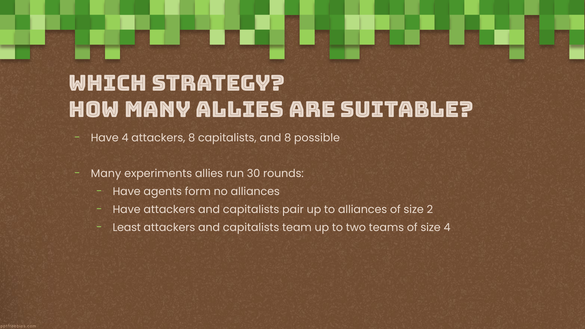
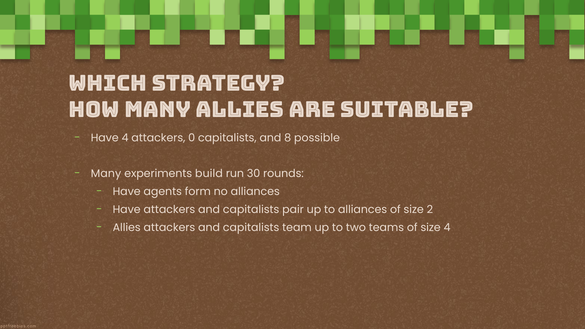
attackers 8: 8 -> 0 (192, 138)
experiments allies: allies -> build (209, 174)
Least: Least -> Allies (127, 227)
